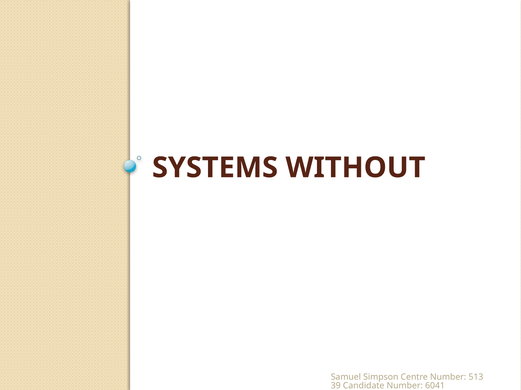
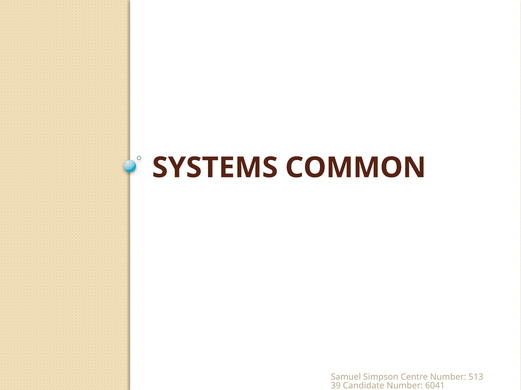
WITHOUT: WITHOUT -> COMMON (356, 168)
